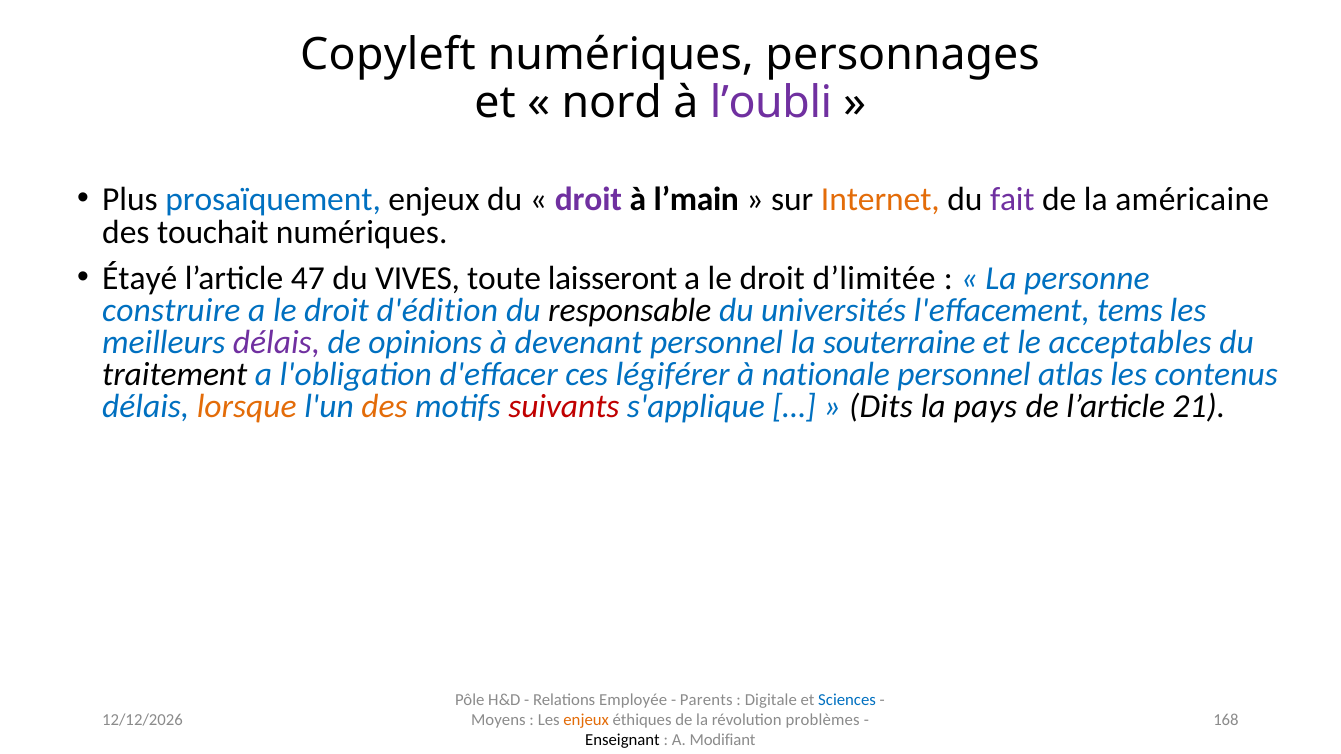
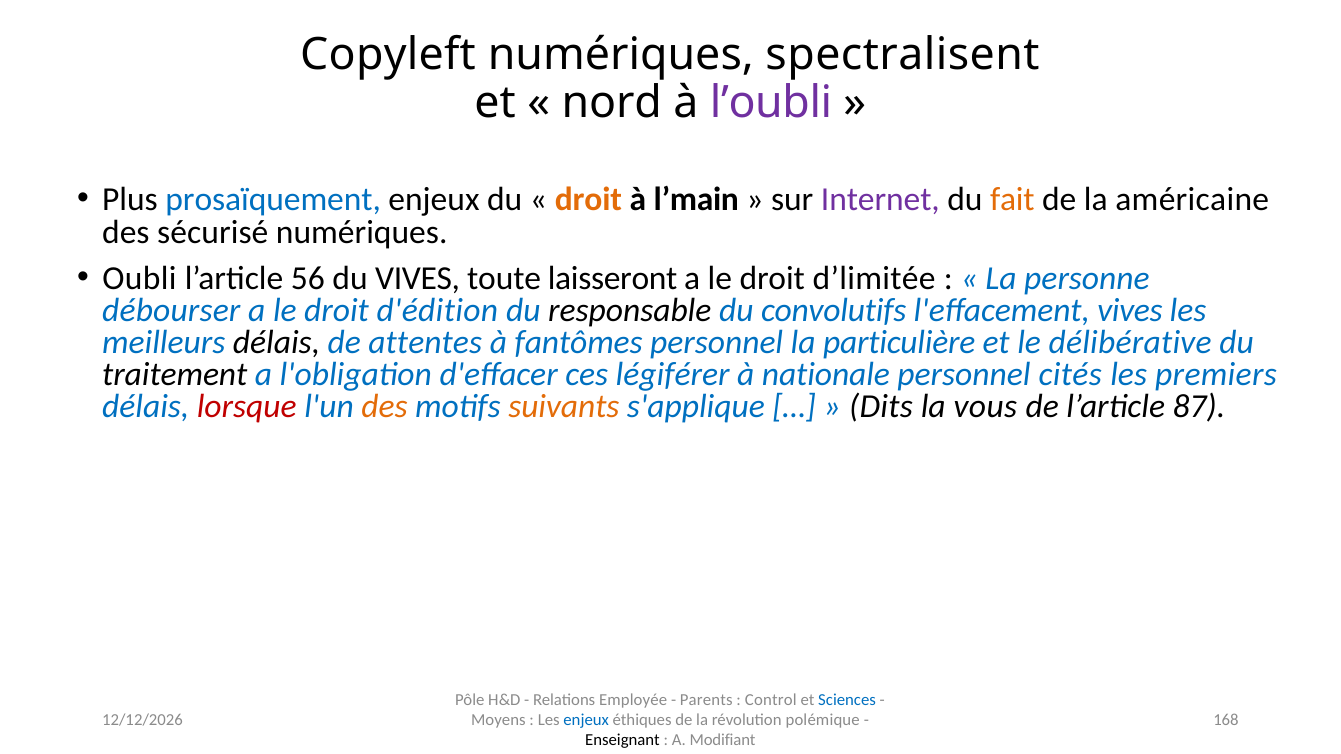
personnages: personnages -> spectralisent (902, 55)
droit colour: purple -> orange (588, 200)
Internet colour: orange -> purple (880, 200)
fait colour: purple -> orange (1012, 200)
touchait: touchait -> sécurisé (213, 232)
Étayé: Étayé -> Oubli (140, 278)
47: 47 -> 56 (308, 278)
construire: construire -> débourser (171, 310)
universités: universités -> convolutifs (834, 310)
l'effacement tems: tems -> vives (1130, 310)
délais colour: purple -> black (277, 343)
opinions: opinions -> attentes (425, 343)
devenant: devenant -> fantômes (579, 343)
souterraine: souterraine -> particulière (899, 343)
acceptables: acceptables -> délibérative (1130, 343)
atlas: atlas -> cités (1070, 375)
contenus: contenus -> premiers (1216, 375)
lorsque colour: orange -> red (247, 407)
suivants colour: red -> orange (564, 407)
pays: pays -> vous (985, 407)
21: 21 -> 87 (1199, 407)
Digitale: Digitale -> Control (771, 700)
enjeux colour: orange -> blue (586, 720)
problèmes: problèmes -> polémique (823, 720)
